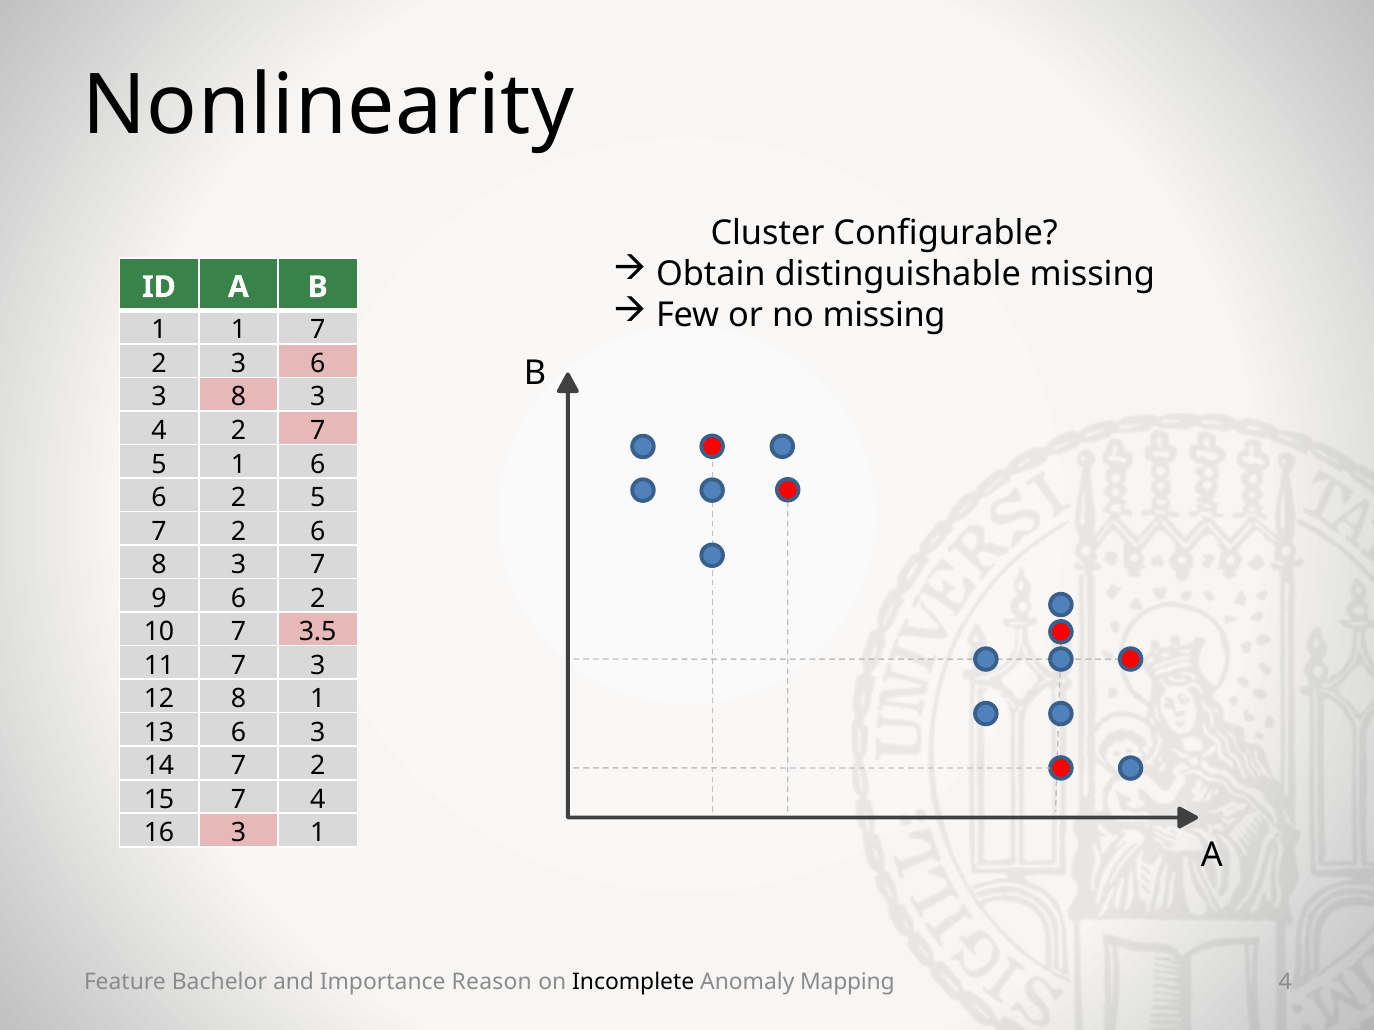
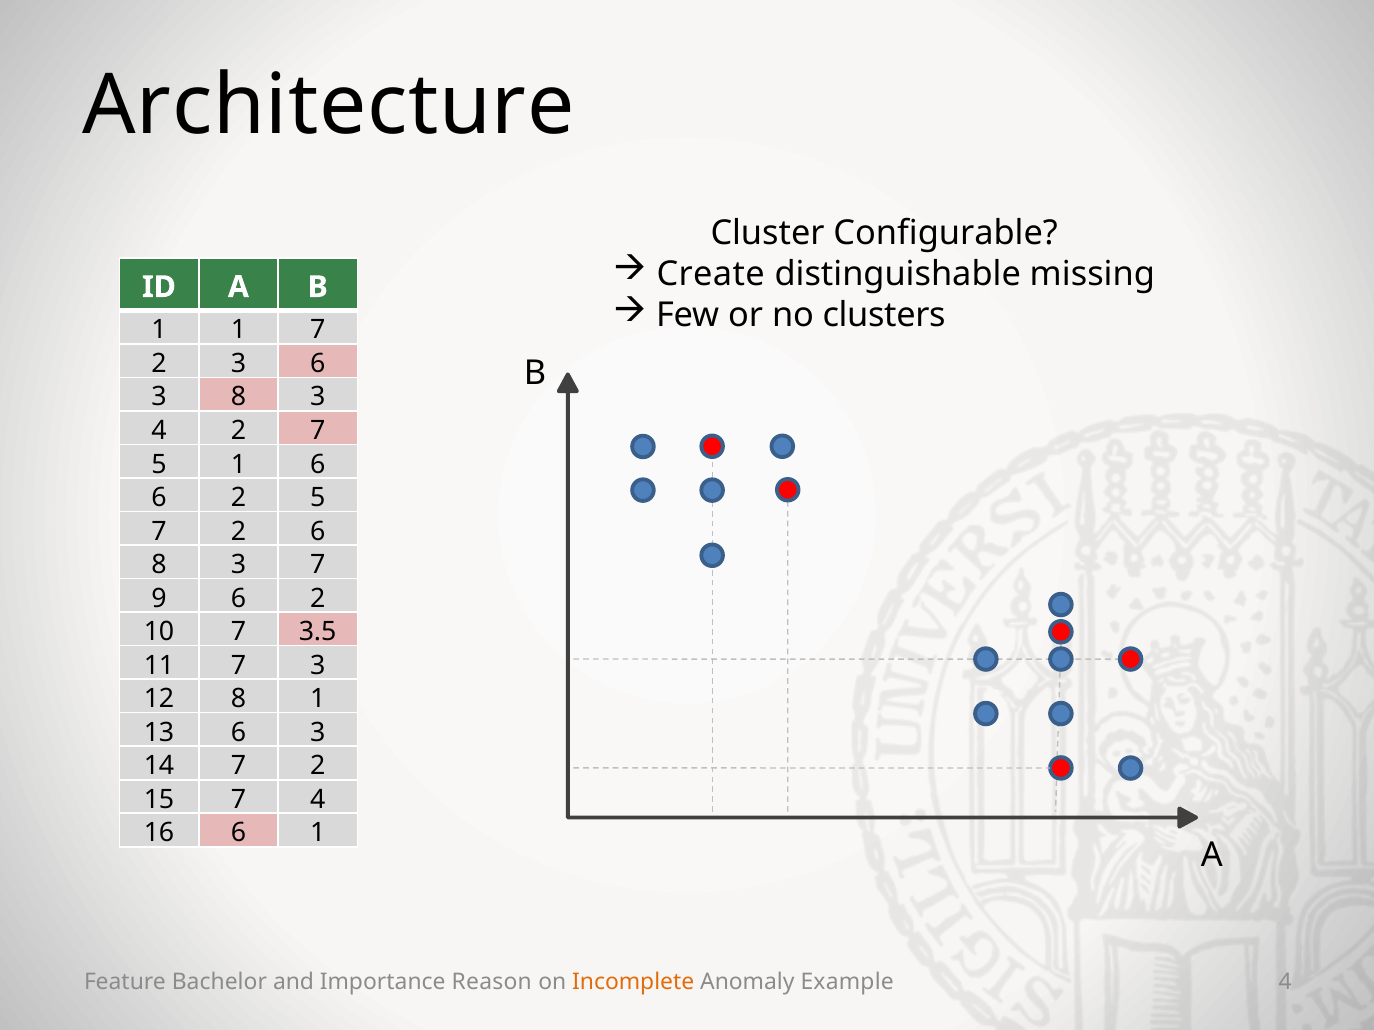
Nonlinearity: Nonlinearity -> Architecture (328, 106)
Obtain: Obtain -> Create (711, 274)
no missing: missing -> clusters (884, 316)
16 3: 3 -> 6 (238, 833)
Incomplete colour: black -> orange (633, 982)
Mapping: Mapping -> Example (847, 982)
